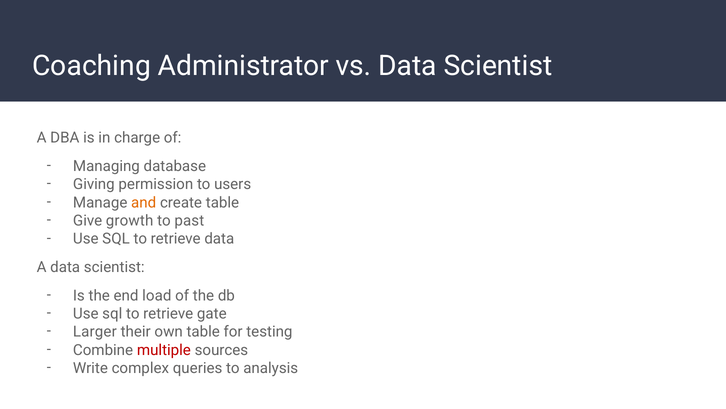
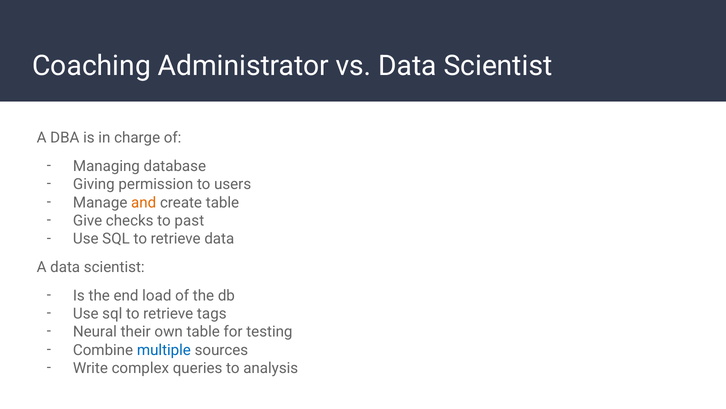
growth: growth -> checks (130, 220)
gate: gate -> tags (212, 313)
Larger: Larger -> Neural (95, 331)
multiple colour: red -> blue (164, 350)
